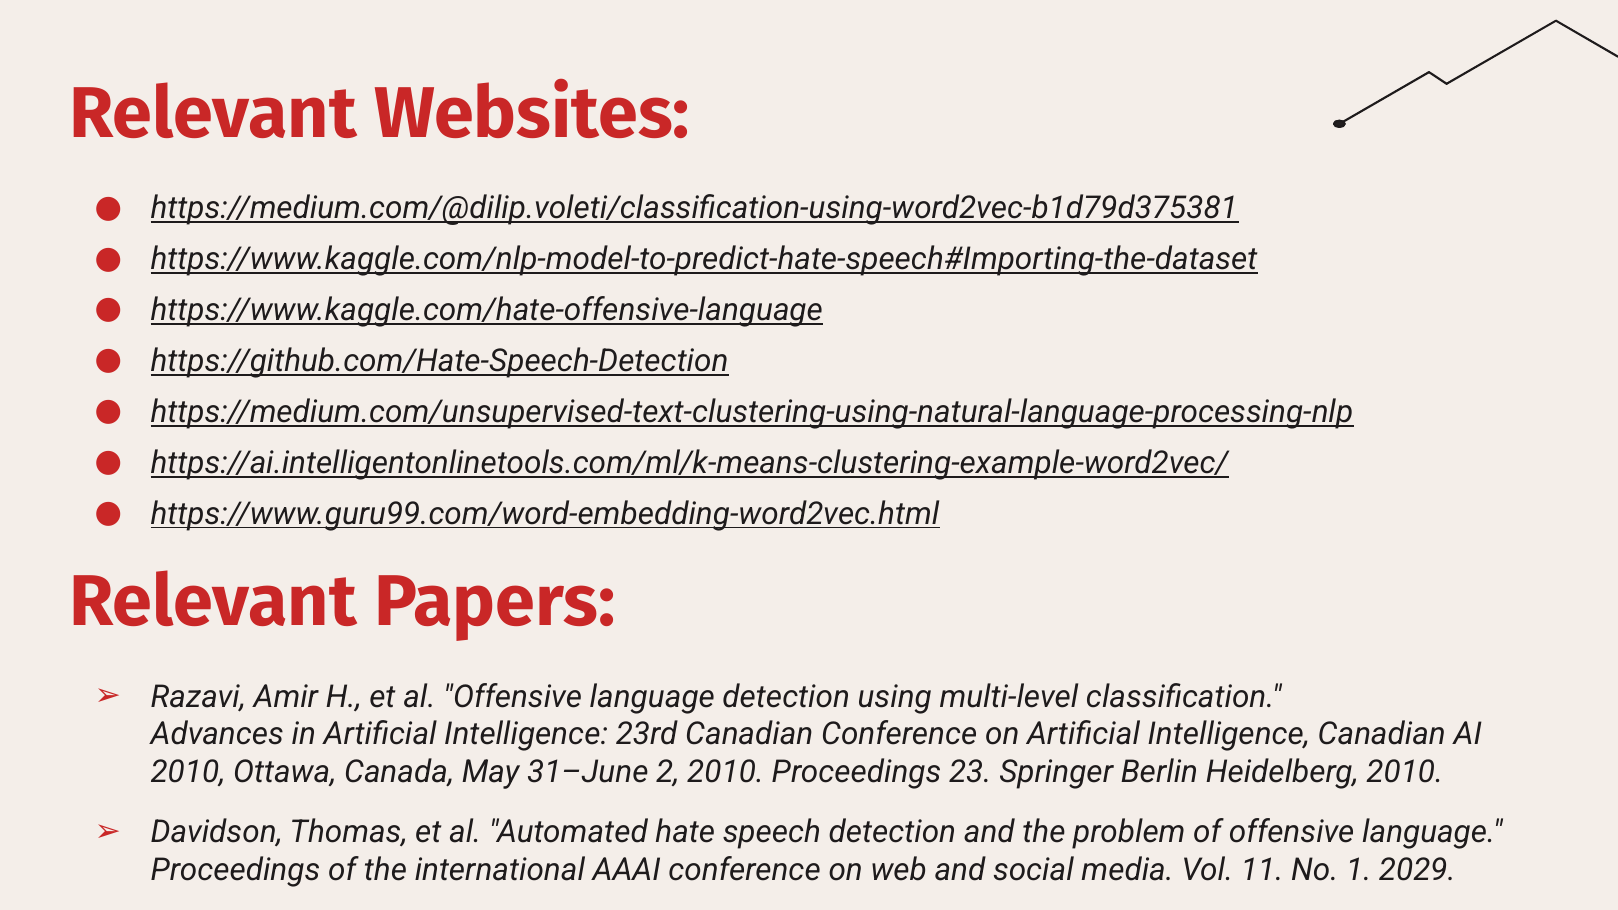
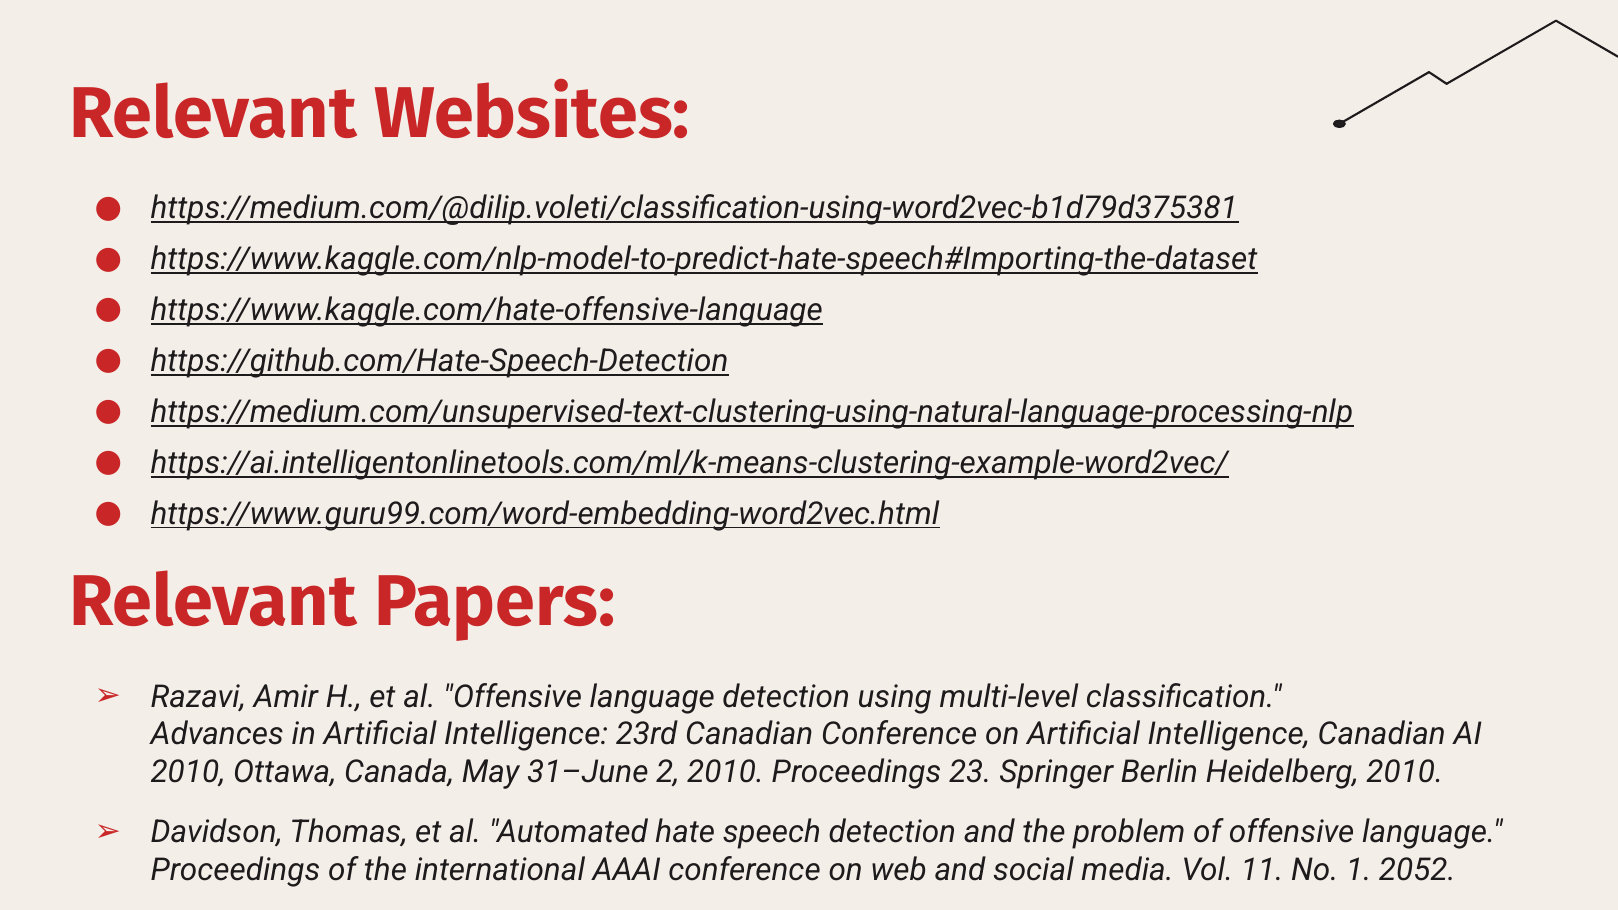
2029: 2029 -> 2052 (1417, 870)
